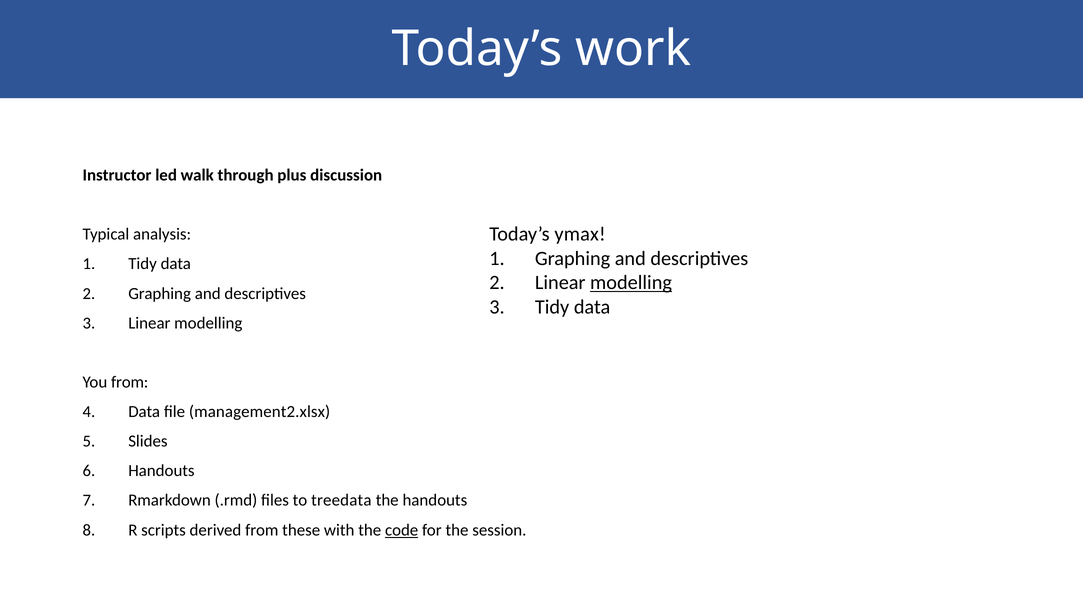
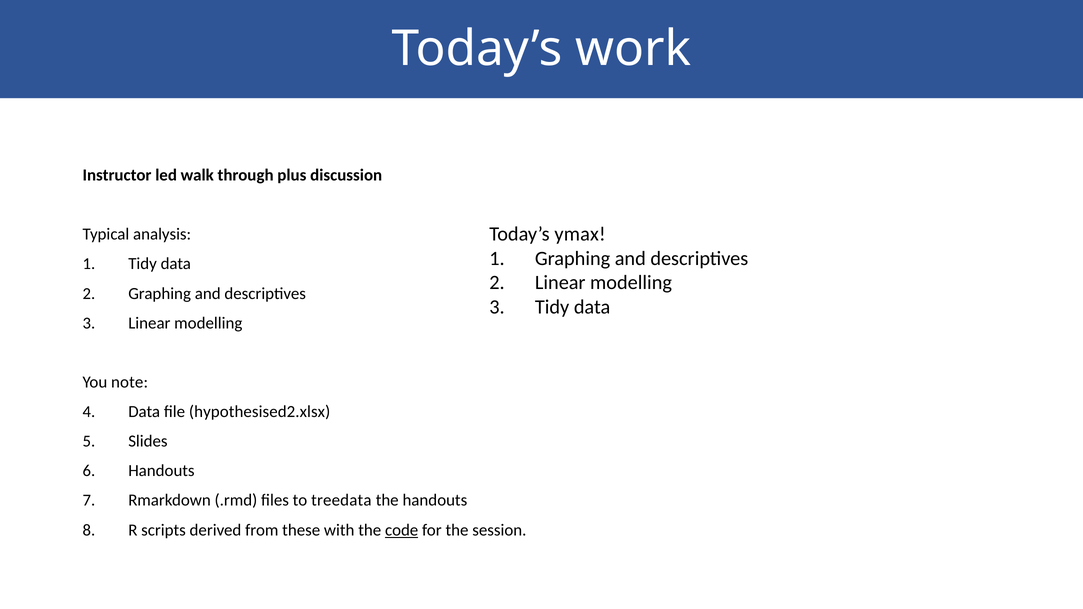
modelling underline: present -> none (631, 283)
You from: from -> note (130, 382)
management2.xlsx: management2.xlsx -> hypothesised2.xlsx (260, 412)
